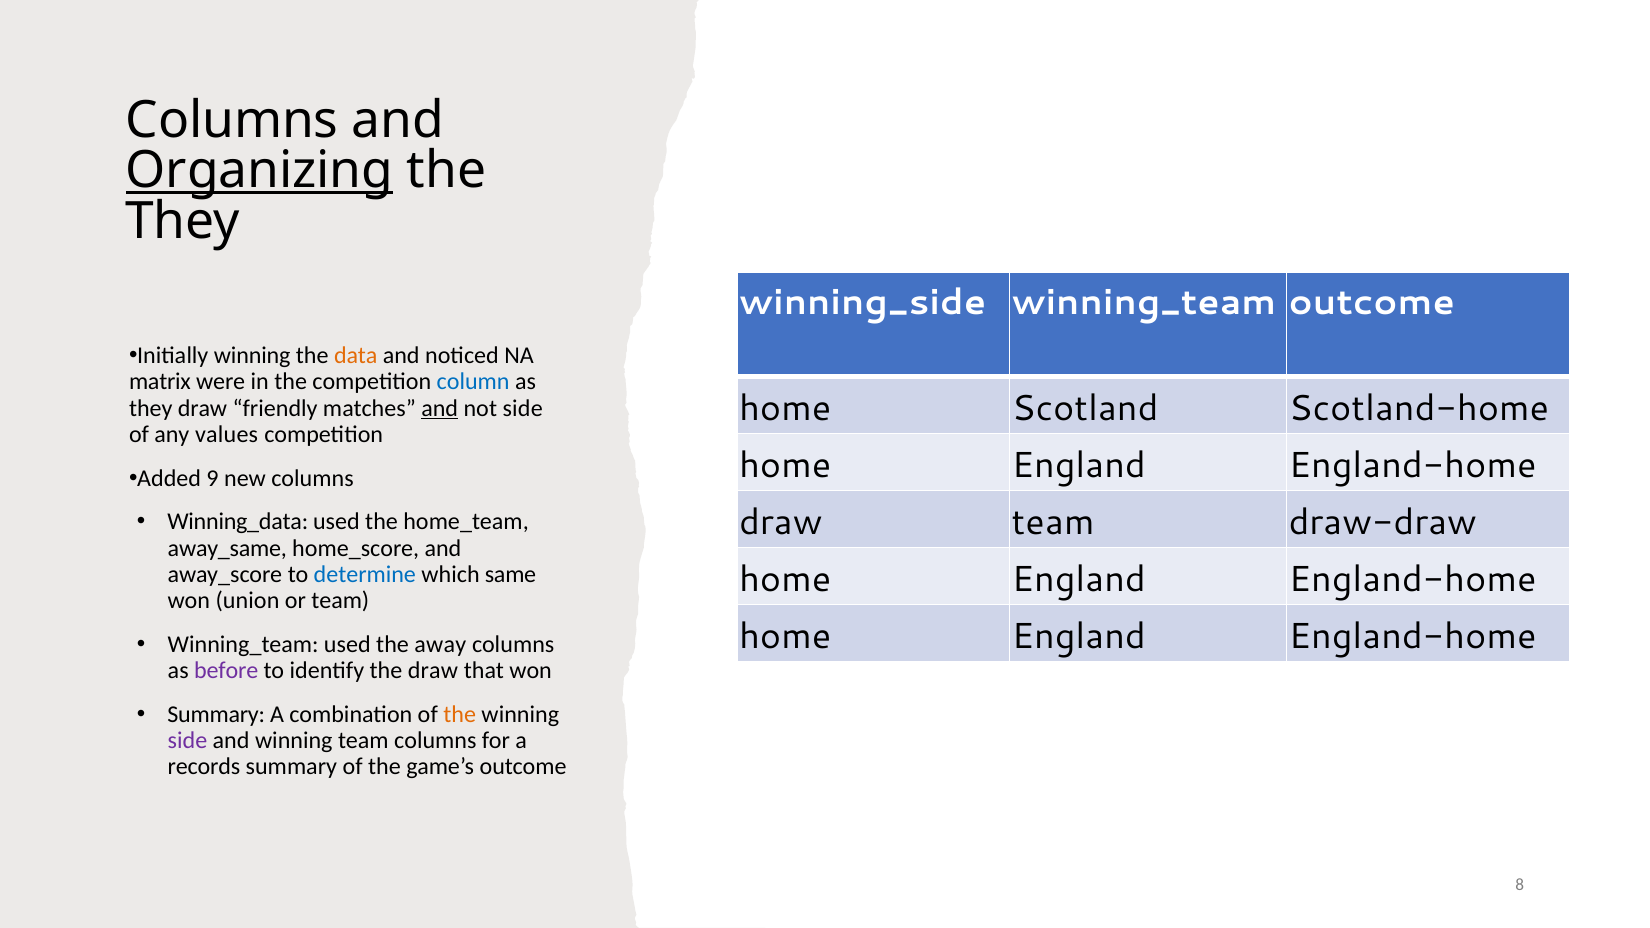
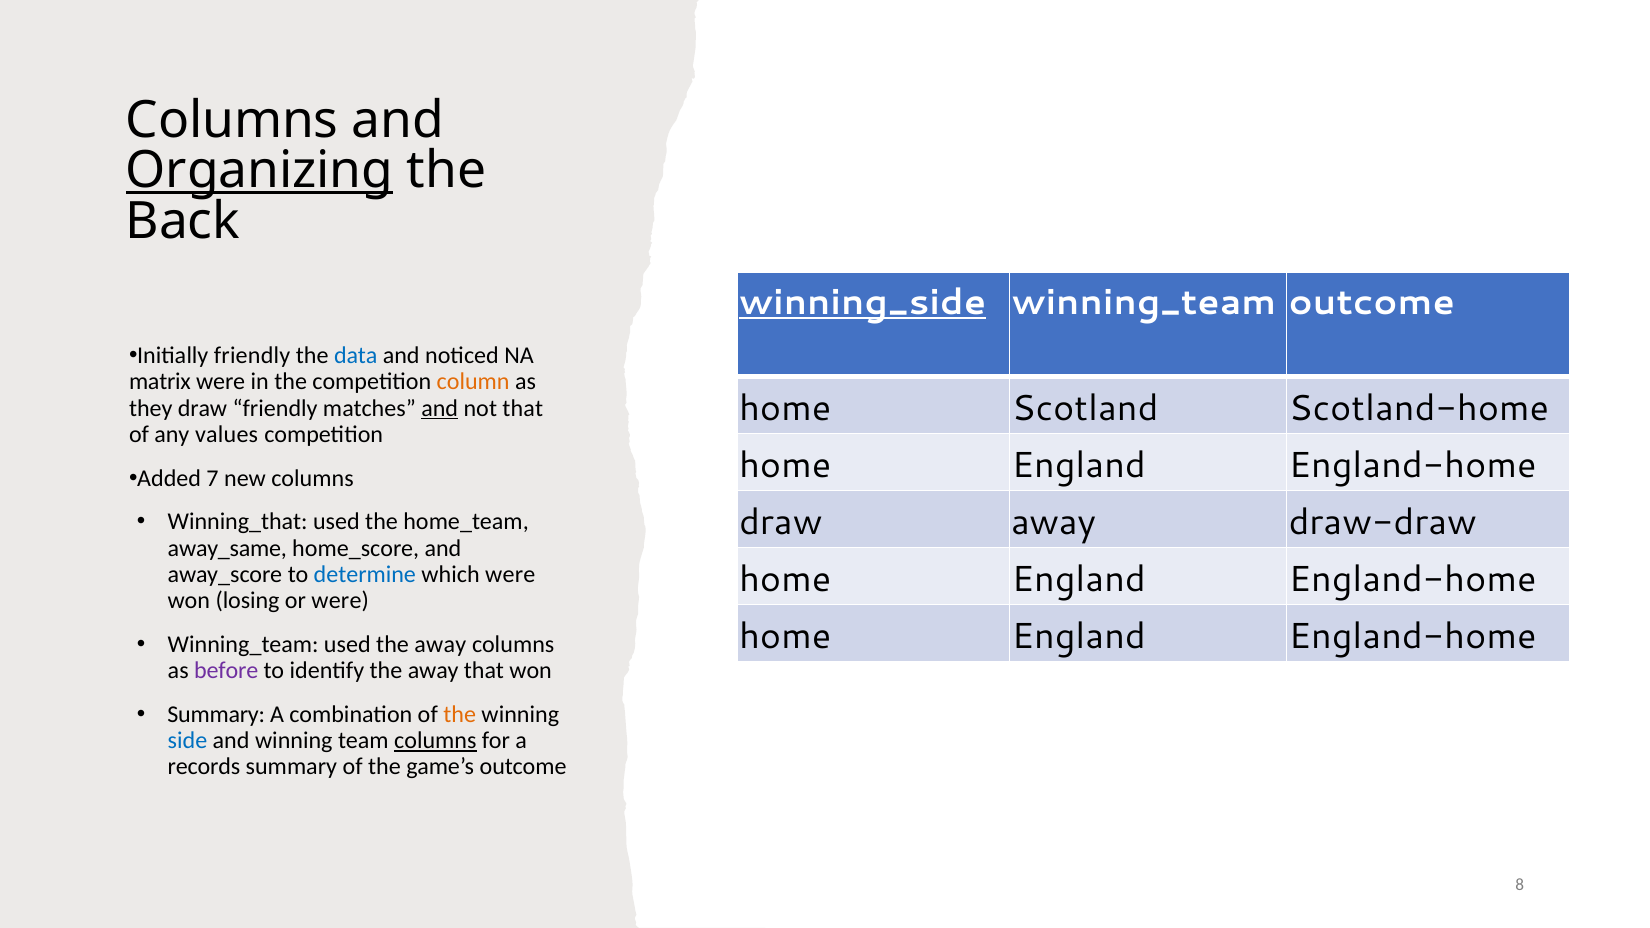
They: They -> Back (183, 221)
winning_side underline: none -> present (863, 302)
Initially winning: winning -> friendly (252, 356)
data colour: orange -> blue (356, 356)
column colour: blue -> orange (473, 382)
not side: side -> that (523, 408)
9: 9 -> 7 (213, 478)
draw team: team -> away (1053, 522)
Winning_data: Winning_data -> Winning_that (238, 522)
which same: same -> were (510, 575)
union: union -> losing (248, 601)
or team: team -> were (340, 601)
identify the draw: draw -> away (433, 671)
side colour: purple -> blue (188, 741)
columns underline: none -> present (435, 741)
